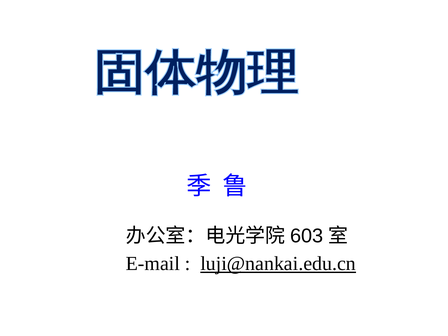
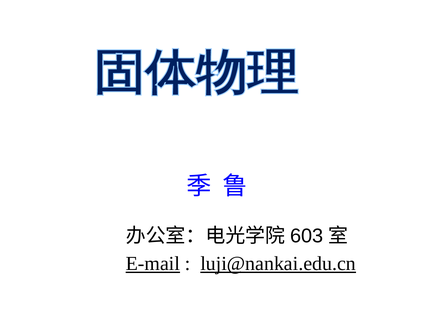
E-mail underline: none -> present (153, 264)
